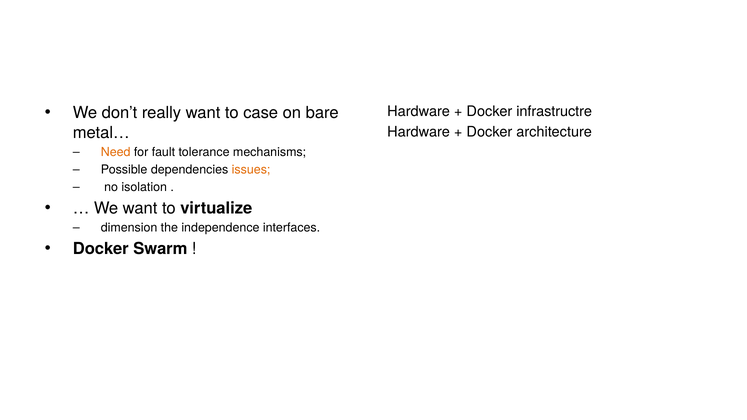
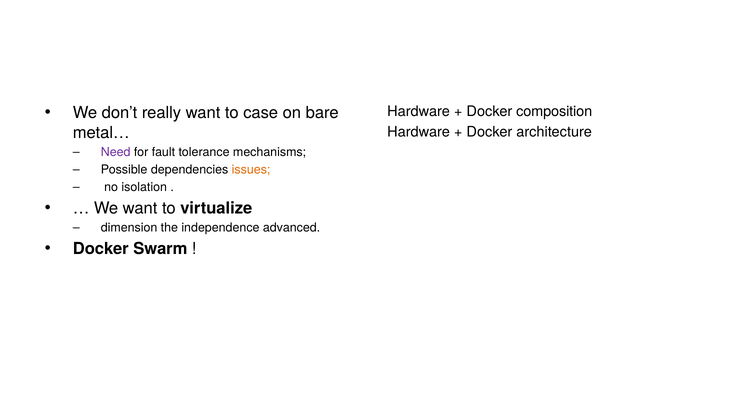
infrastructre: infrastructre -> composition (554, 112)
Need colour: orange -> purple (116, 152)
interfaces: interfaces -> advanced (292, 228)
